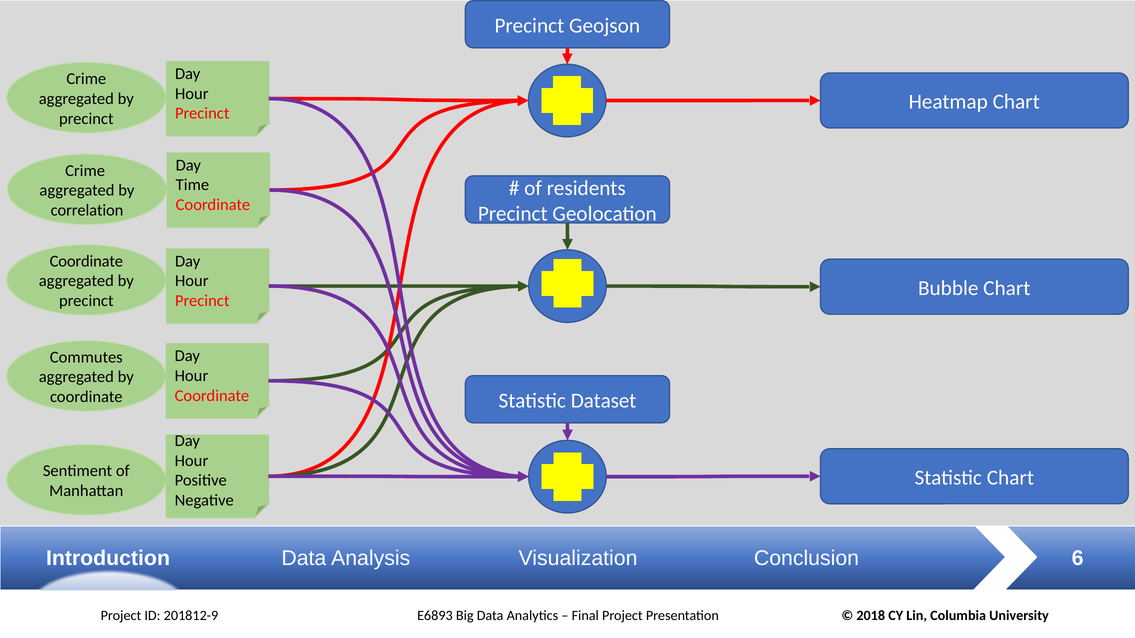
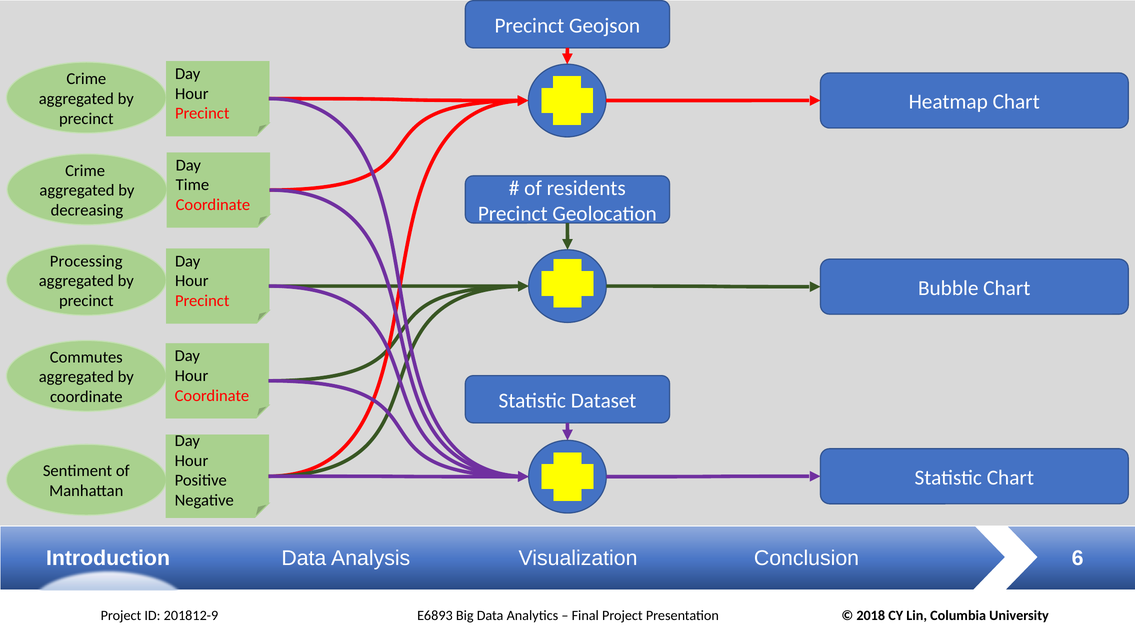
correlation: correlation -> decreasing (87, 210)
Coordinate: Coordinate -> Processing (86, 261)
